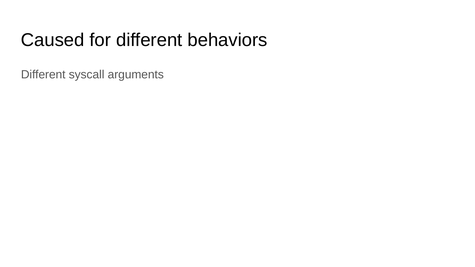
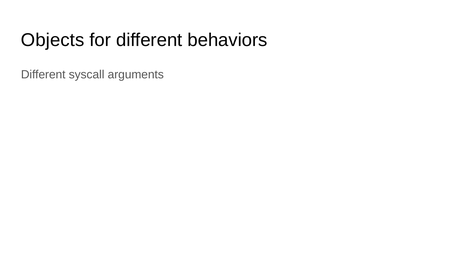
Caused: Caused -> Objects (53, 40)
